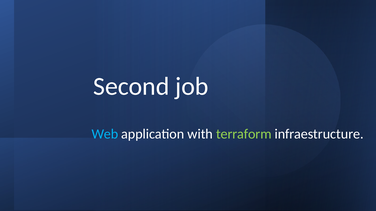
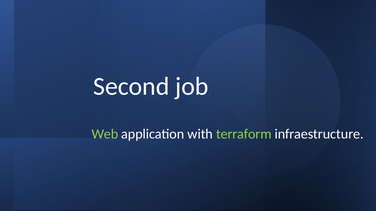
Web colour: light blue -> light green (105, 134)
